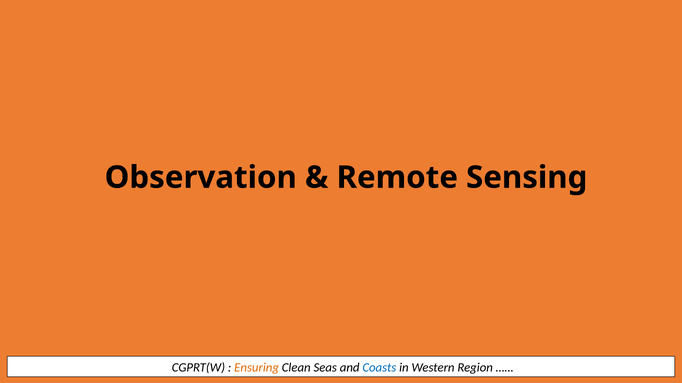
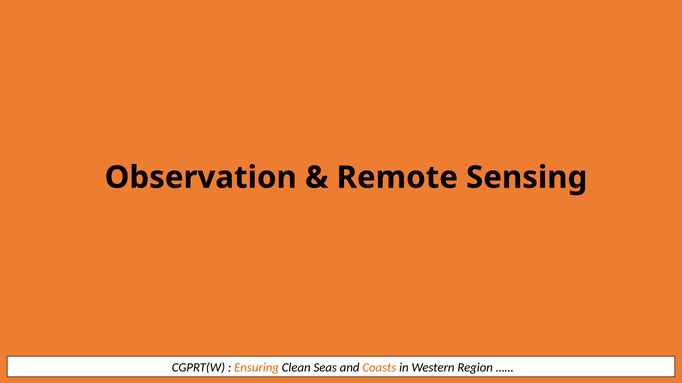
Coasts colour: blue -> orange (379, 368)
